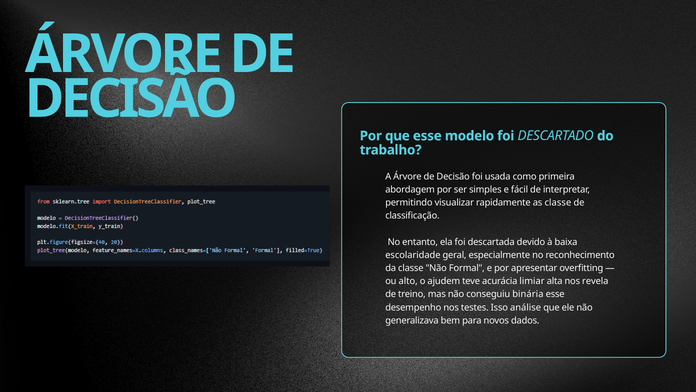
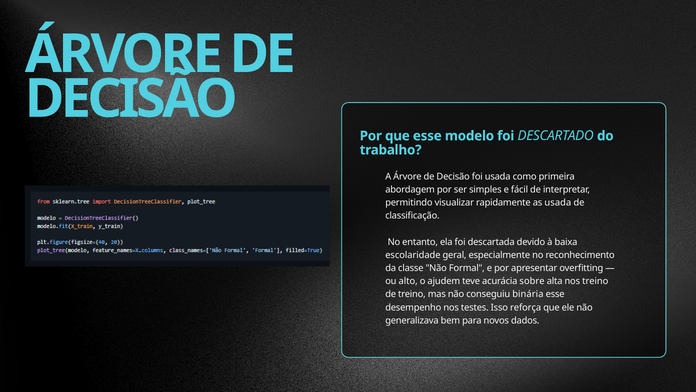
as classe: classe -> usada (558, 203)
limiar: limiar -> sobre (532, 281)
nos revela: revela -> treino (595, 281)
análise: análise -> reforça (526, 307)
